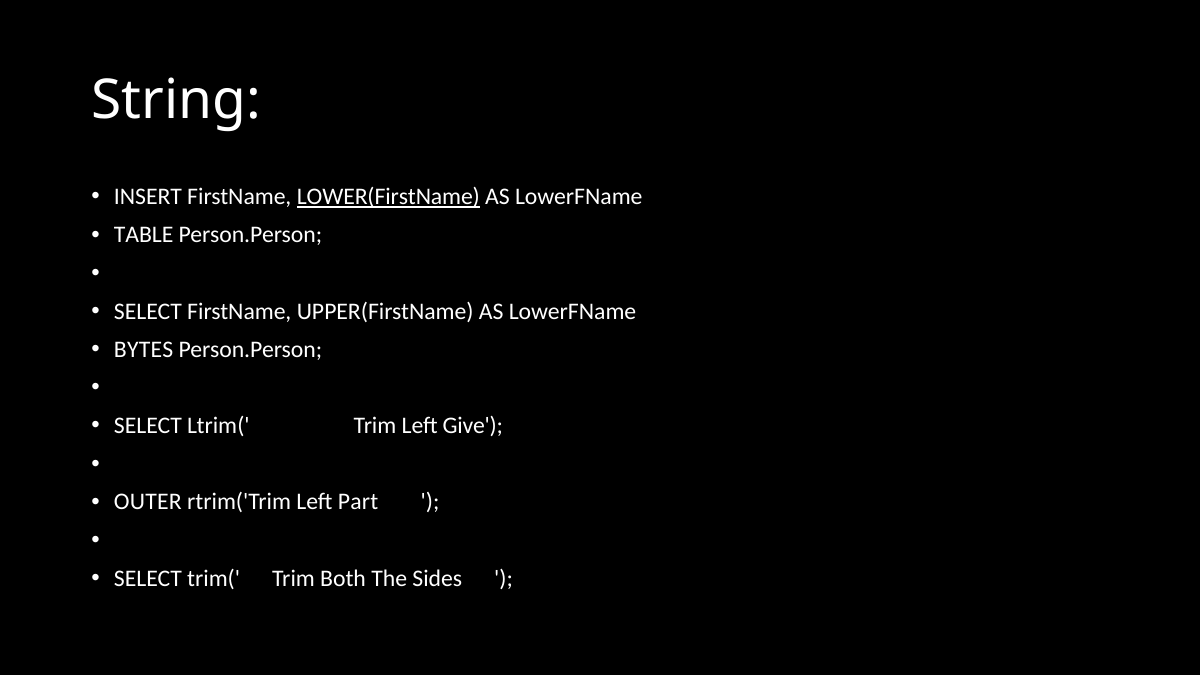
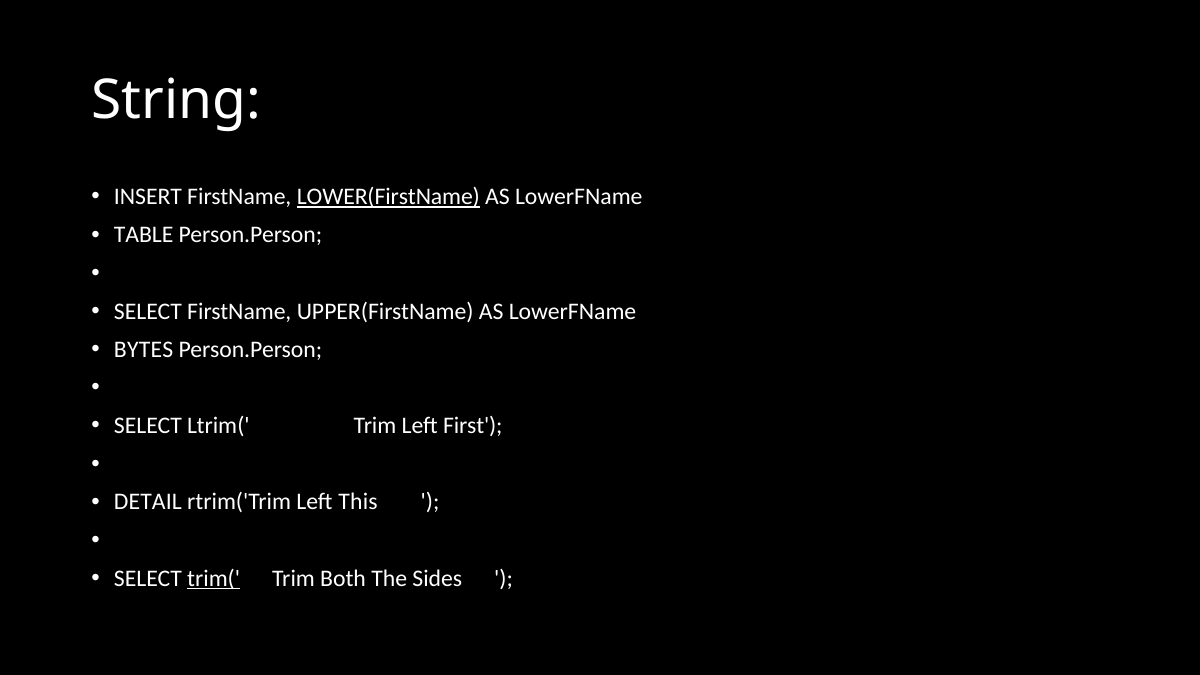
Give: Give -> First (473, 426)
OUTER: OUTER -> DETAIL (148, 502)
Part: Part -> This (358, 502)
trim( underline: none -> present (214, 578)
